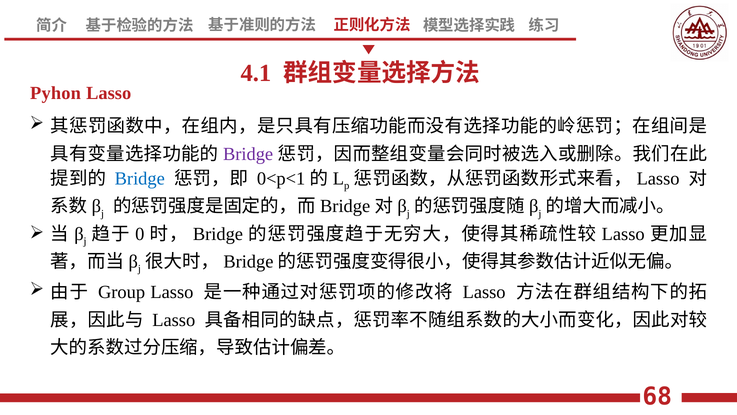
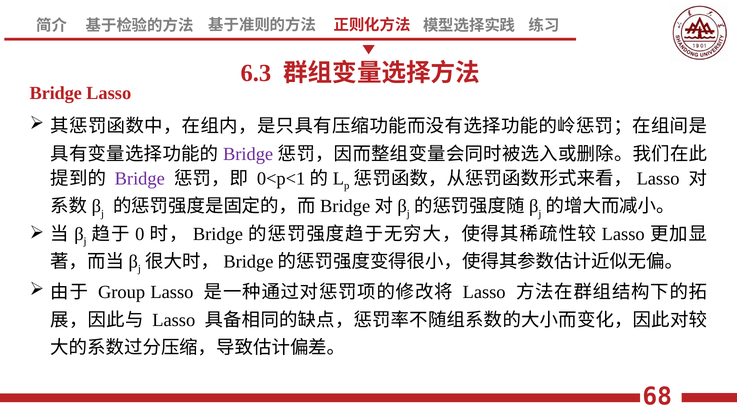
4.1: 4.1 -> 6.3 (256, 73)
Pyhon: Pyhon -> Bridge (56, 93)
Bridge colour: blue -> purple (140, 178)
